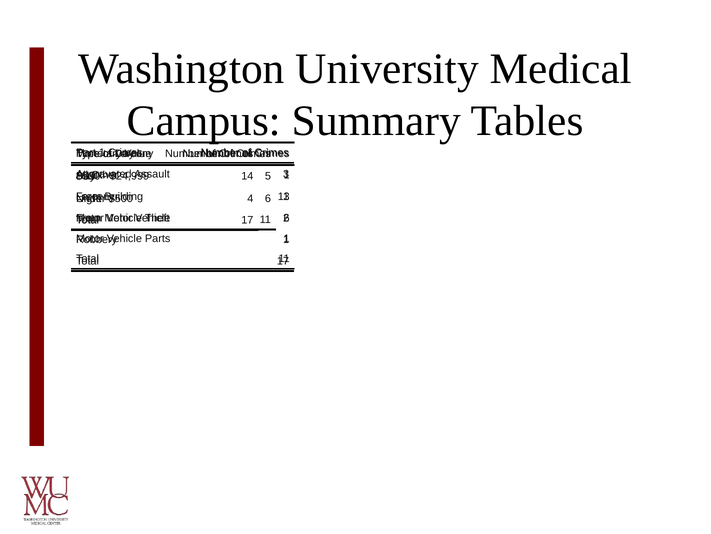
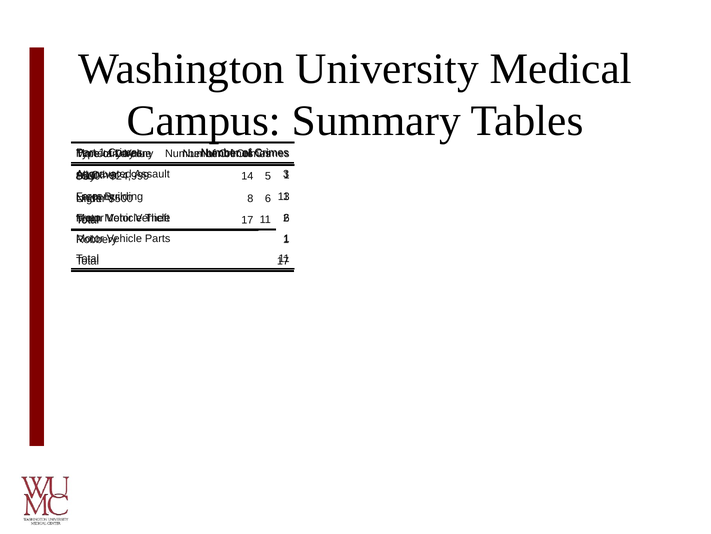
4: 4 -> 8 (250, 199)
